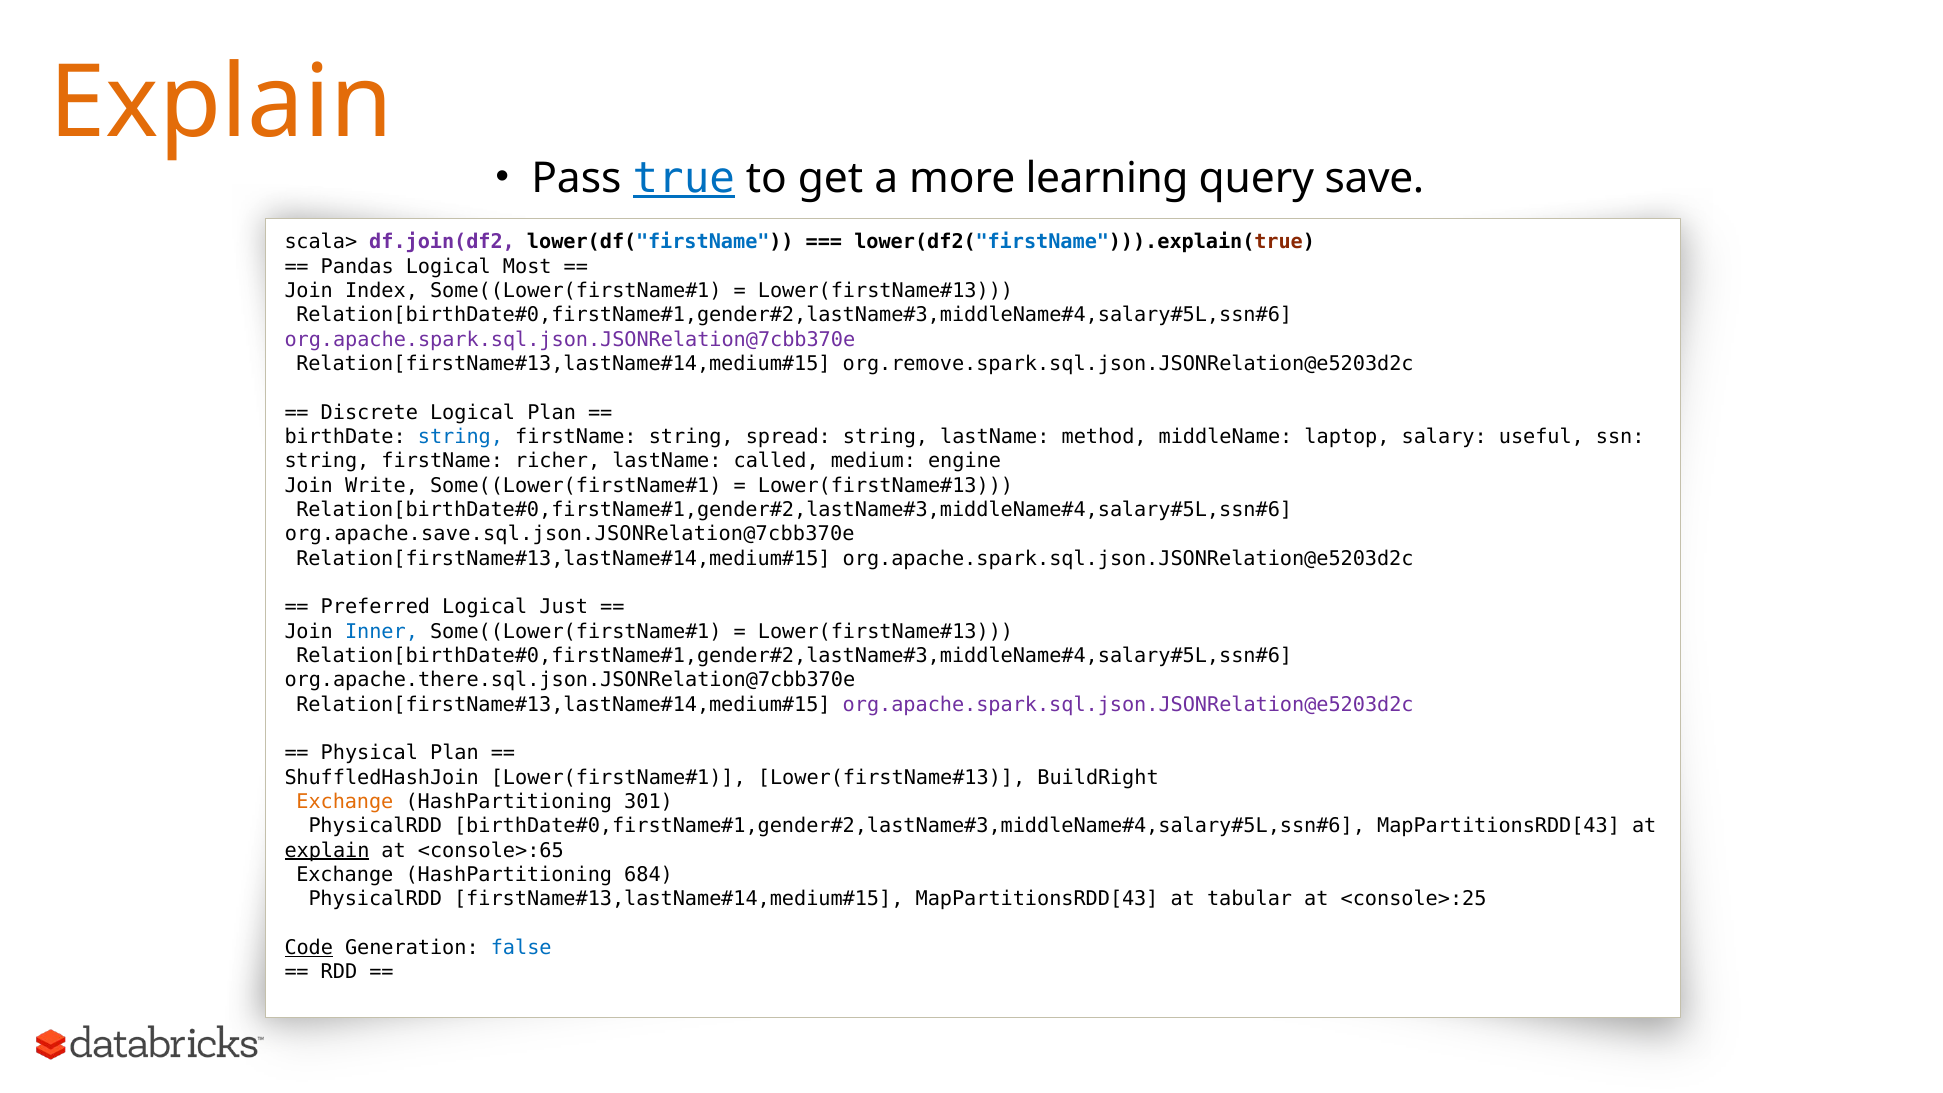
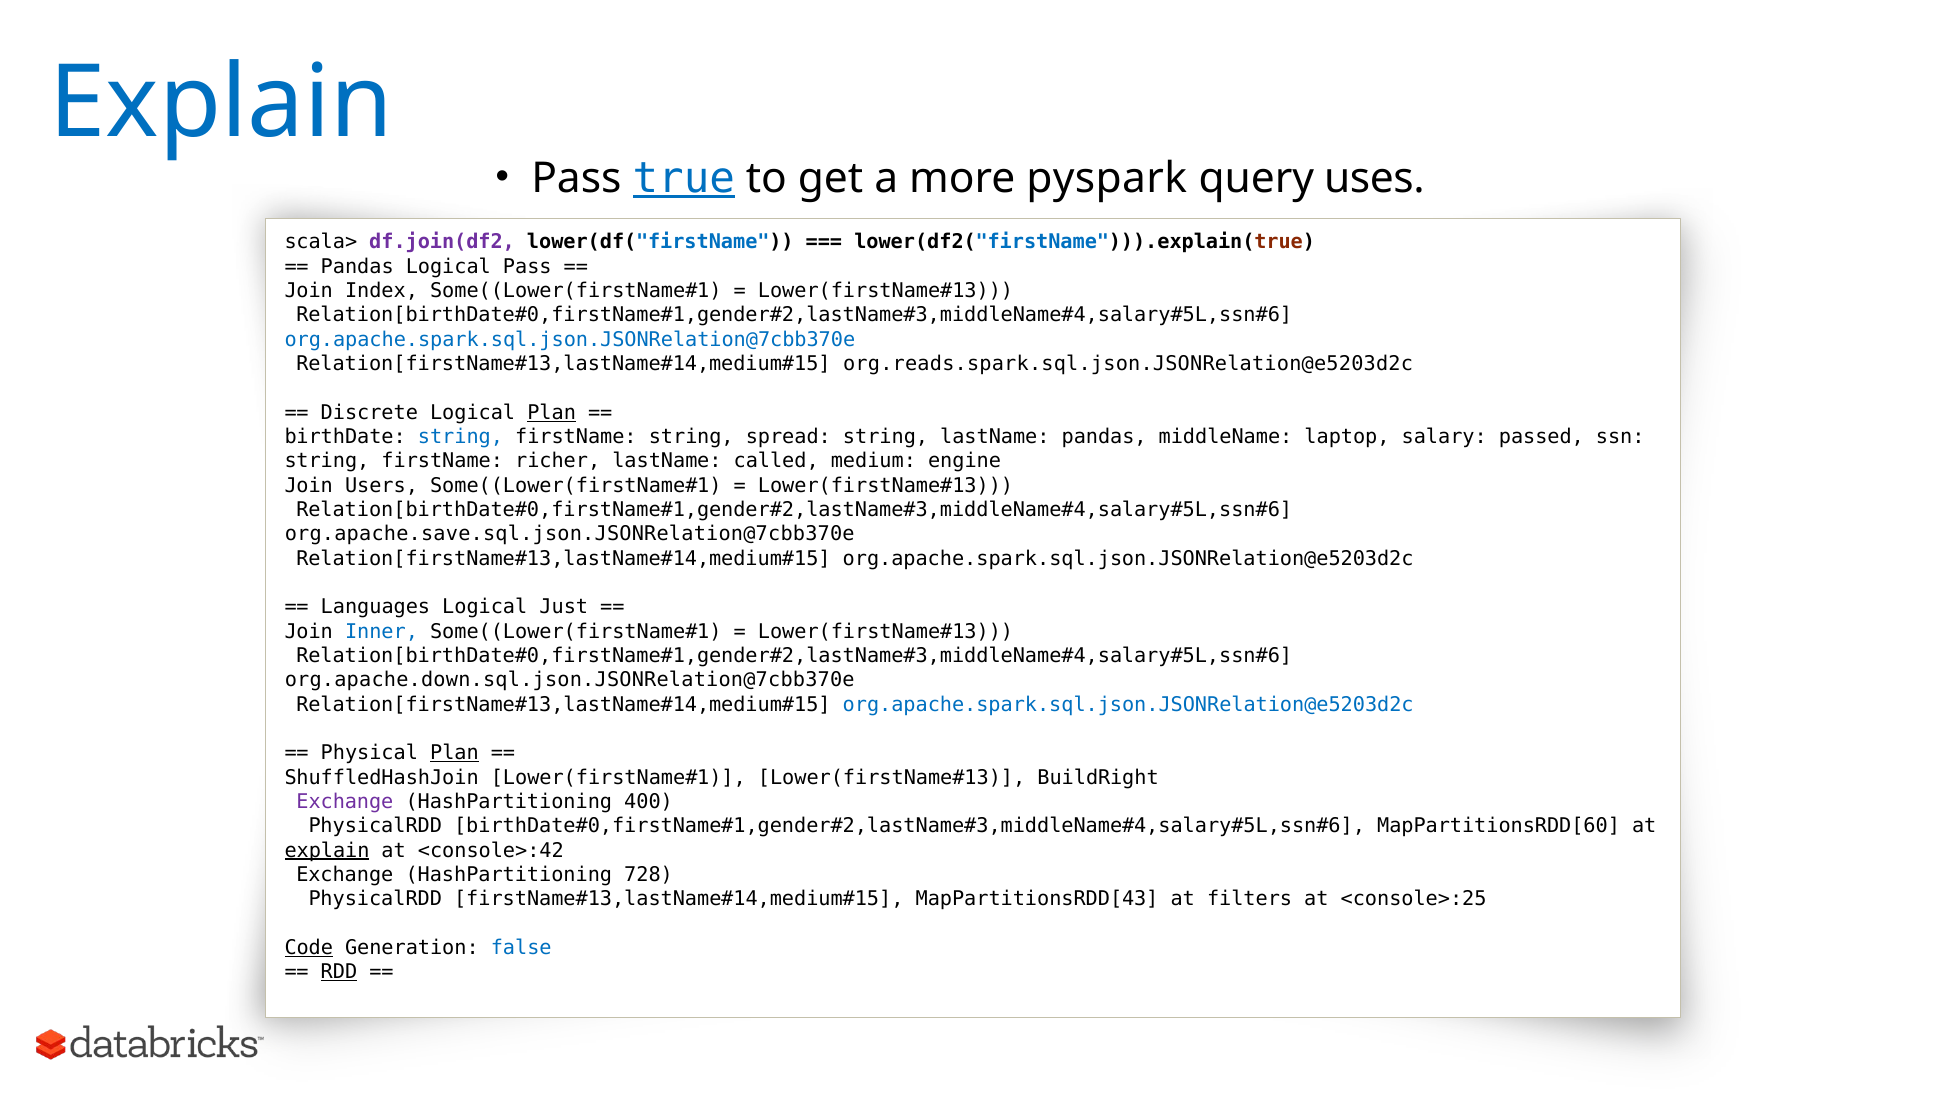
Explain colour: orange -> blue (221, 103)
learning: learning -> pyspark (1107, 178)
save: save -> uses (1374, 178)
Logical Most: Most -> Pass (527, 266)
org.apache.spark.sql.json.JSONRelation@7cbb370e colour: purple -> blue (570, 339)
org.remove.spark.sql.json.JSONRelation@e5203d2c: org.remove.spark.sql.json.JSONRelation@e5203d2c -> org.reads.spark.sql.json.JSONRelation@e5203d2c (1128, 364)
Plan underline: none -> present (552, 412)
lastName method: method -> pandas (1104, 437)
useful: useful -> passed (1541, 437)
Write: Write -> Users (381, 485)
Preferred: Preferred -> Languages (375, 607)
org.apache.there.sql.json.JSONRelation@7cbb370e: org.apache.there.sql.json.JSONRelation@7cbb370e -> org.apache.down.sql.json.JSONRelation@7cbb370e (570, 680)
org.apache.spark.sql.json.JSONRelation@e5203d2c colour: purple -> blue (1128, 704)
Plan underline: none -> present (454, 753)
Exchange colour: orange -> purple (345, 802)
301: 301 -> 400 (649, 802)
MapPartitionsRDD[43: MapPartitionsRDD[43 -> MapPartitionsRDD[60 (1499, 826)
<console>:65: <console>:65 -> <console>:42 (491, 850)
684: 684 -> 728 (649, 875)
tabular: tabular -> filters (1250, 899)
RDD underline: none -> present (339, 972)
